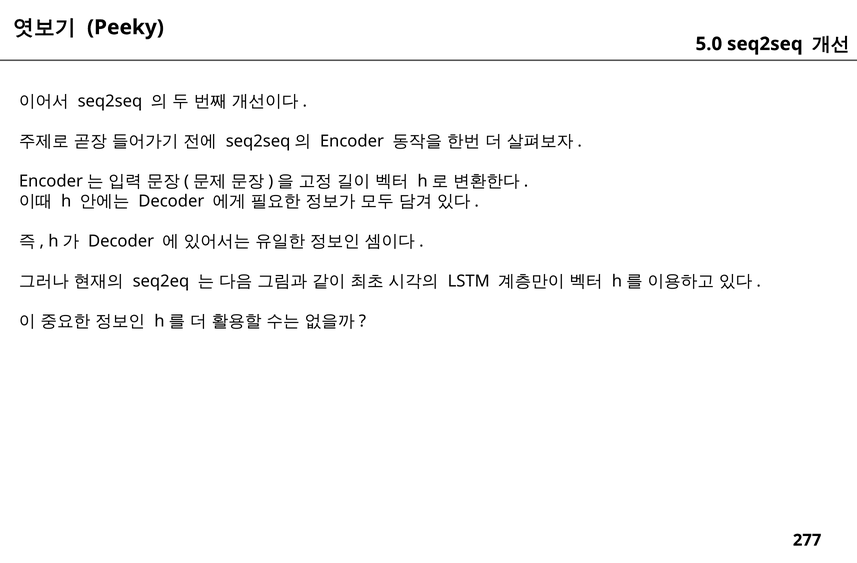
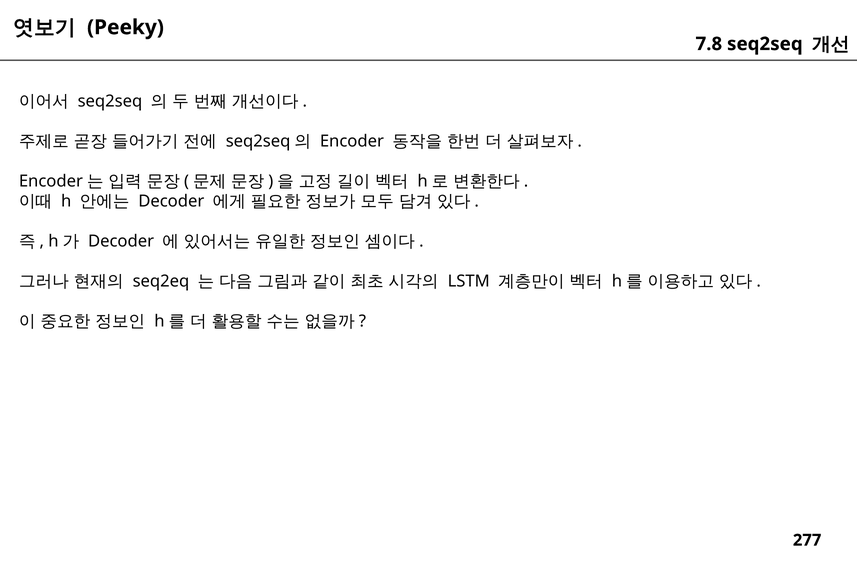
5.0: 5.0 -> 7.8 (709, 44)
